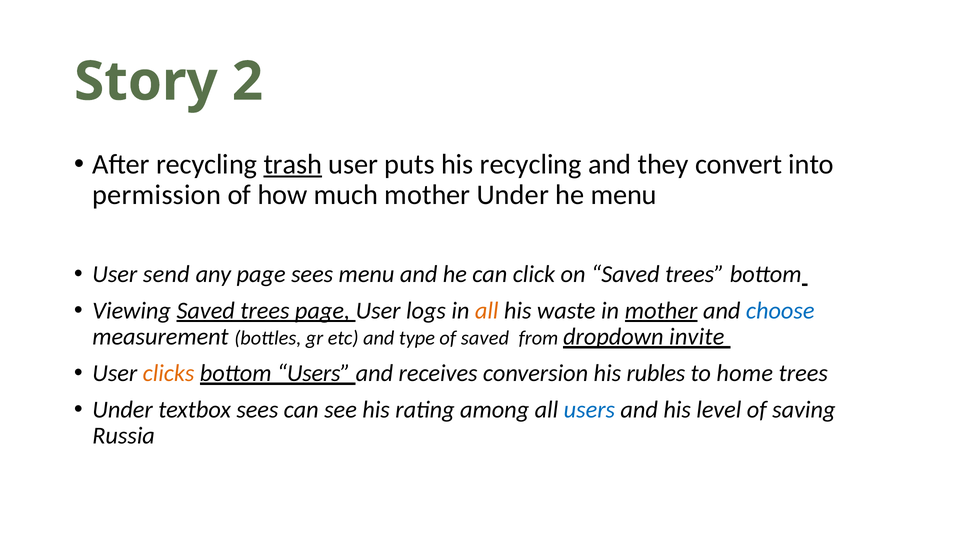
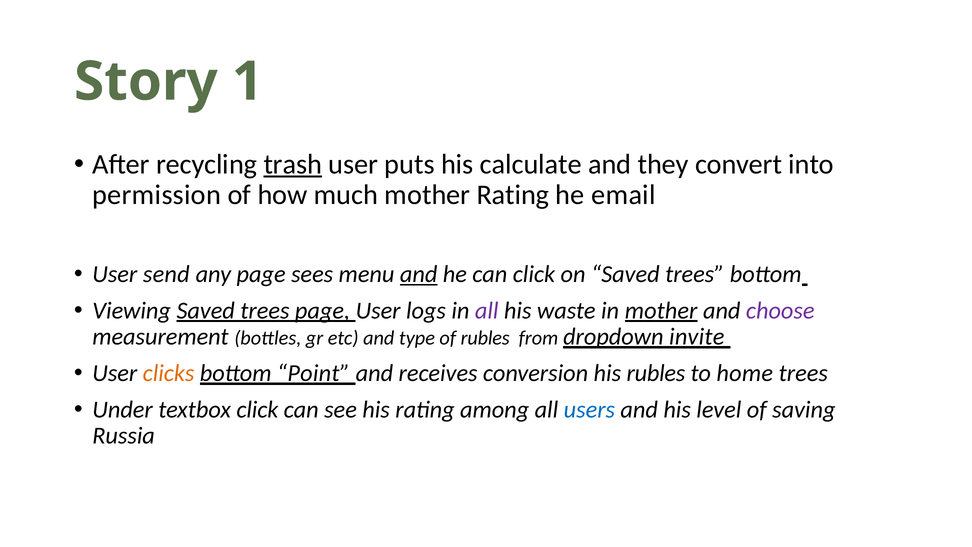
2: 2 -> 1 (248, 82)
his recycling: recycling -> calculate (531, 164)
mother Under: Under -> Rating (513, 195)
he menu: menu -> email (624, 195)
and underline: none -> present (419, 274)
all colour: orange -> purple (487, 310)
choose colour: blue -> purple (780, 310)
of saved: saved -> rubles (485, 338)
bottom Users: Users -> Point (313, 373)
textbox sees: sees -> click (257, 409)
